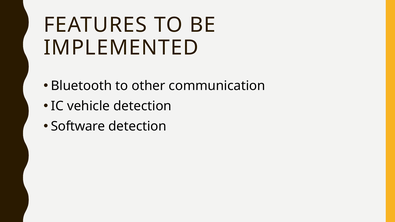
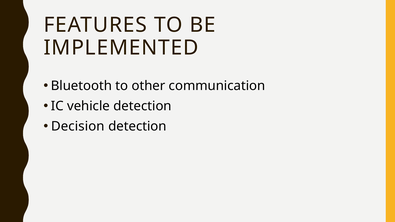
Software: Software -> Decision (78, 126)
